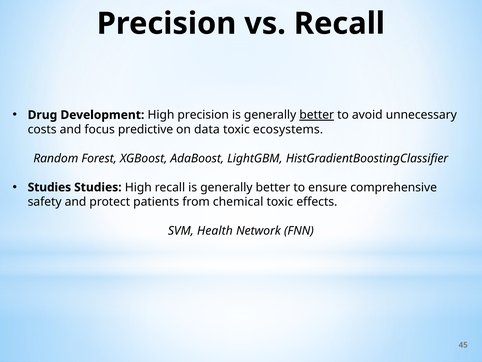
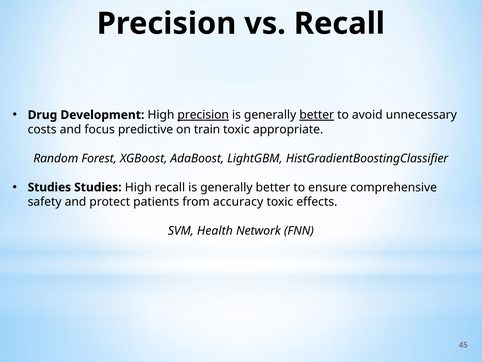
precision underline: none -> present (203, 115)
data: data -> train (207, 129)
ecosystems: ecosystems -> appropriate (288, 129)
chemical: chemical -> accuracy (238, 202)
